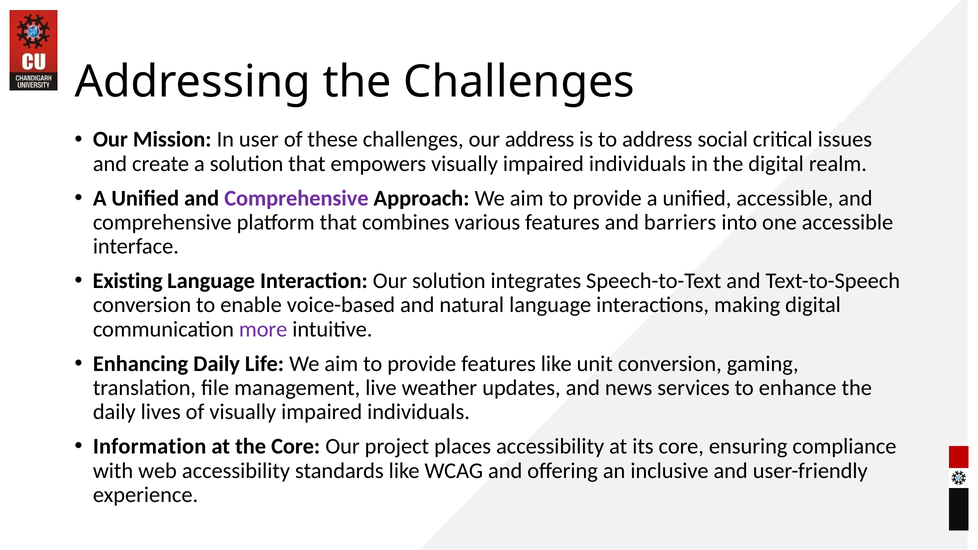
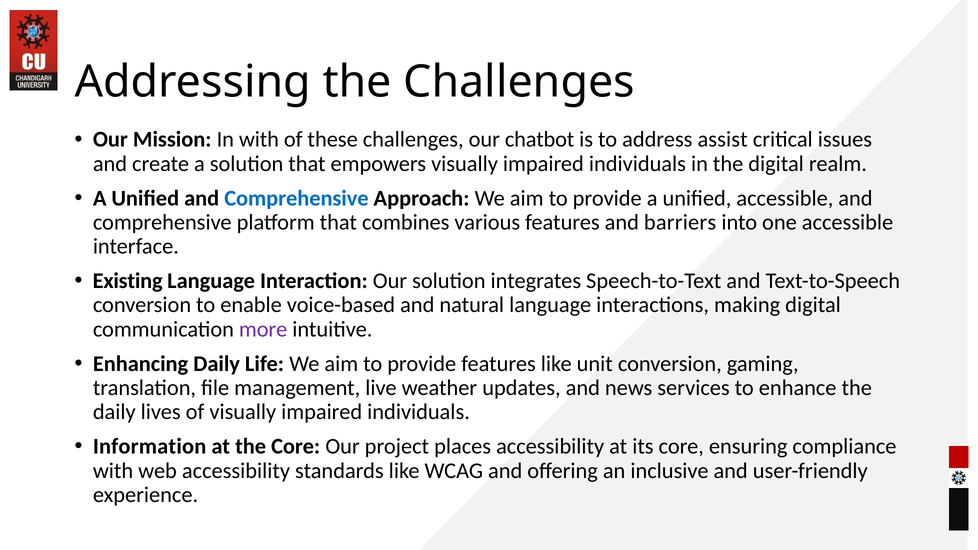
In user: user -> with (259, 140)
our address: address -> chatbot (540, 140)
social: social -> assist (723, 140)
Comprehensive colour: purple -> blue (296, 198)
